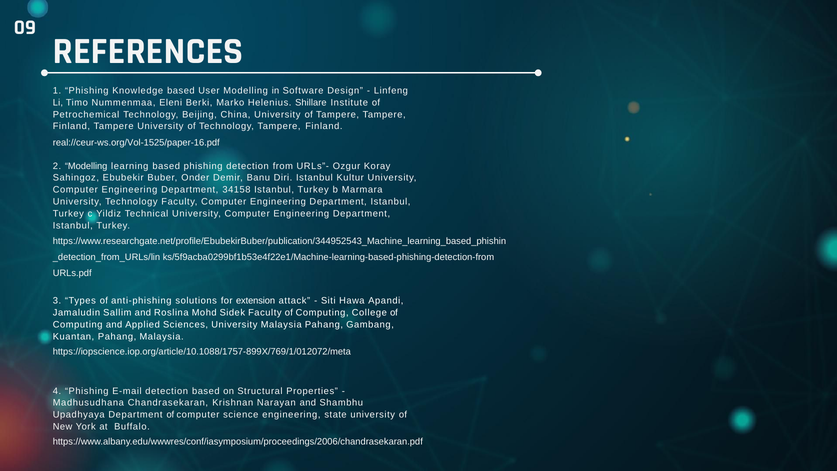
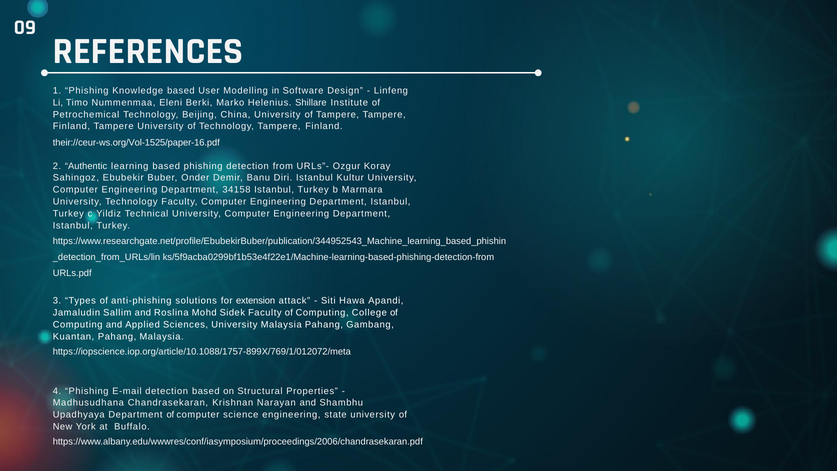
real://ceur-ws.org/Vol-1525/paper-16.pdf: real://ceur-ws.org/Vol-1525/paper-16.pdf -> their://ceur-ws.org/Vol-1525/paper-16.pdf (136, 142)
2 Modelling: Modelling -> Authentic (86, 166)
